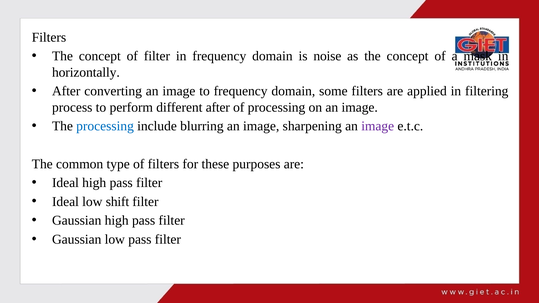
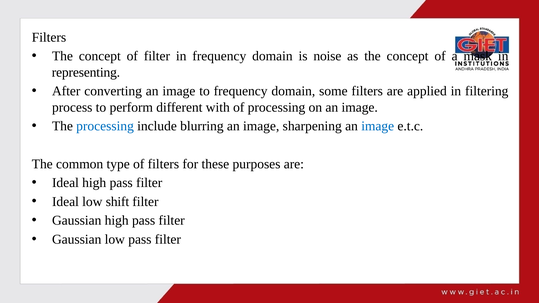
horizontally: horizontally -> representing (86, 72)
different after: after -> with (218, 107)
image colour: purple -> blue (378, 126)
